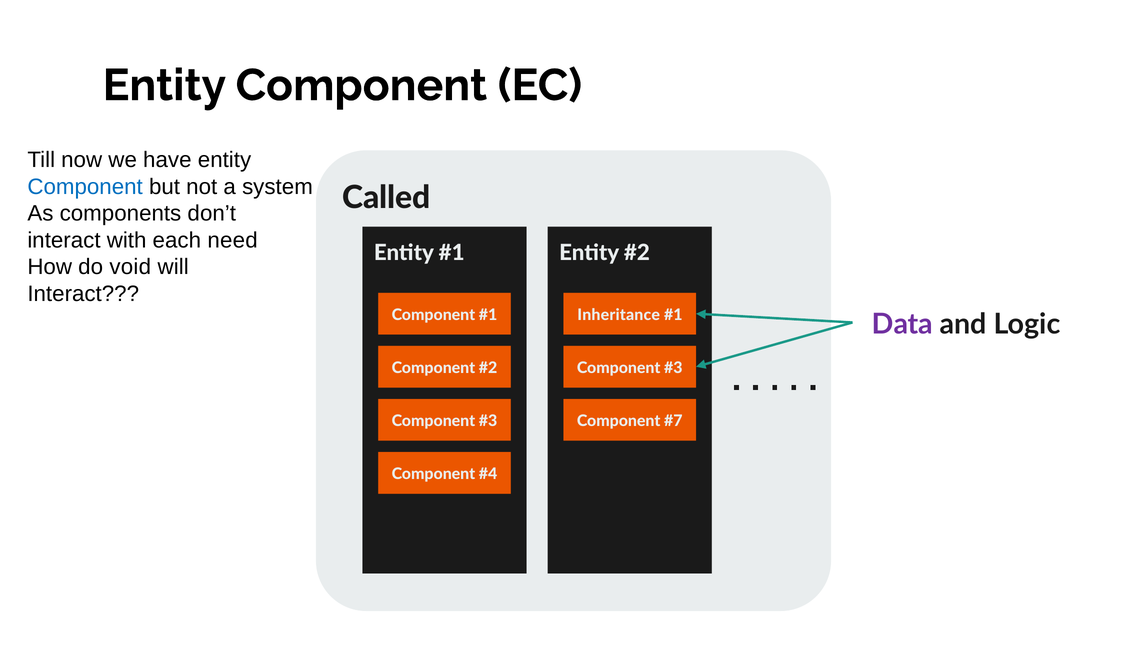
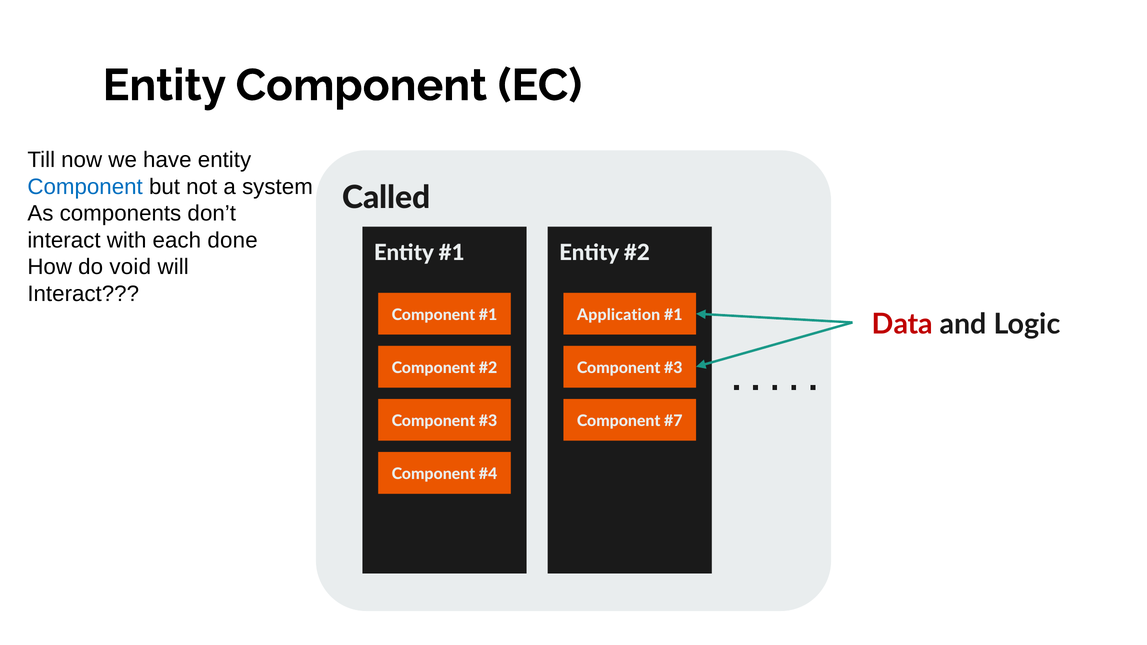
need: need -> done (233, 240)
Inheritance: Inheritance -> Application (619, 315)
Data colour: purple -> red (902, 325)
